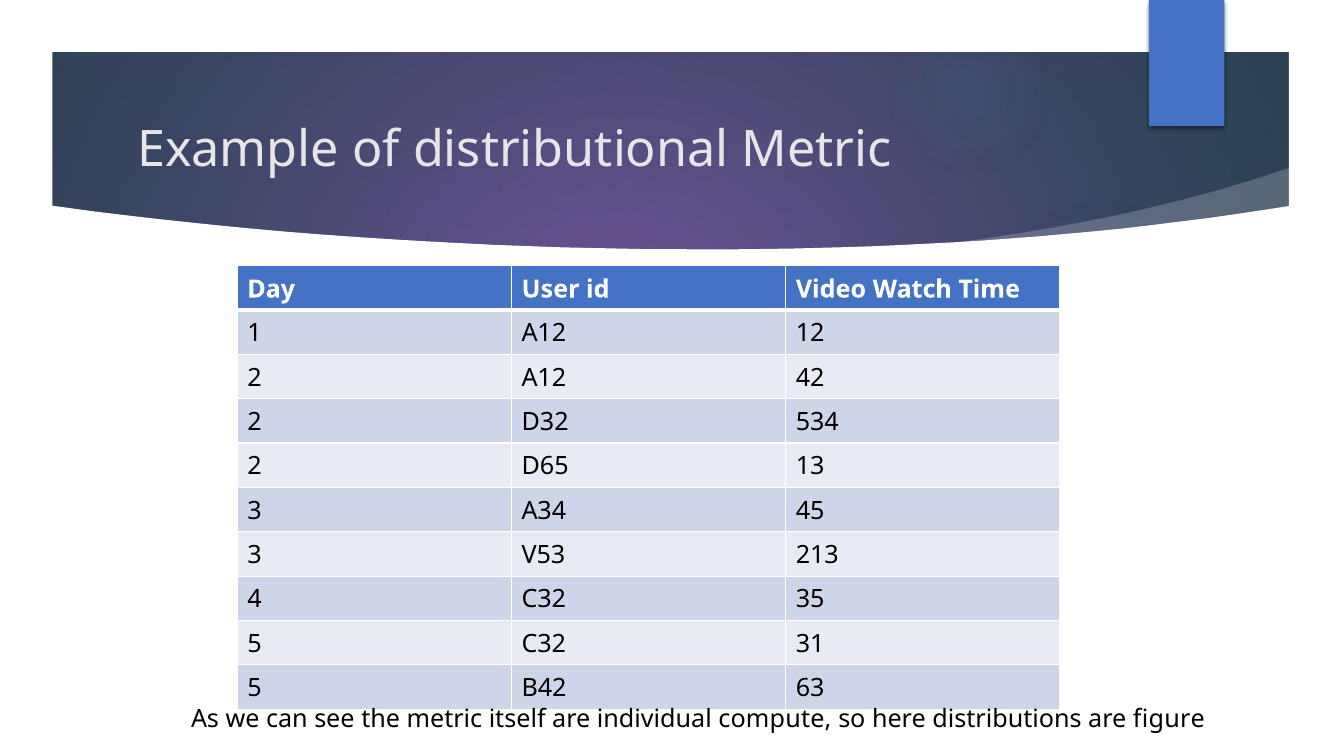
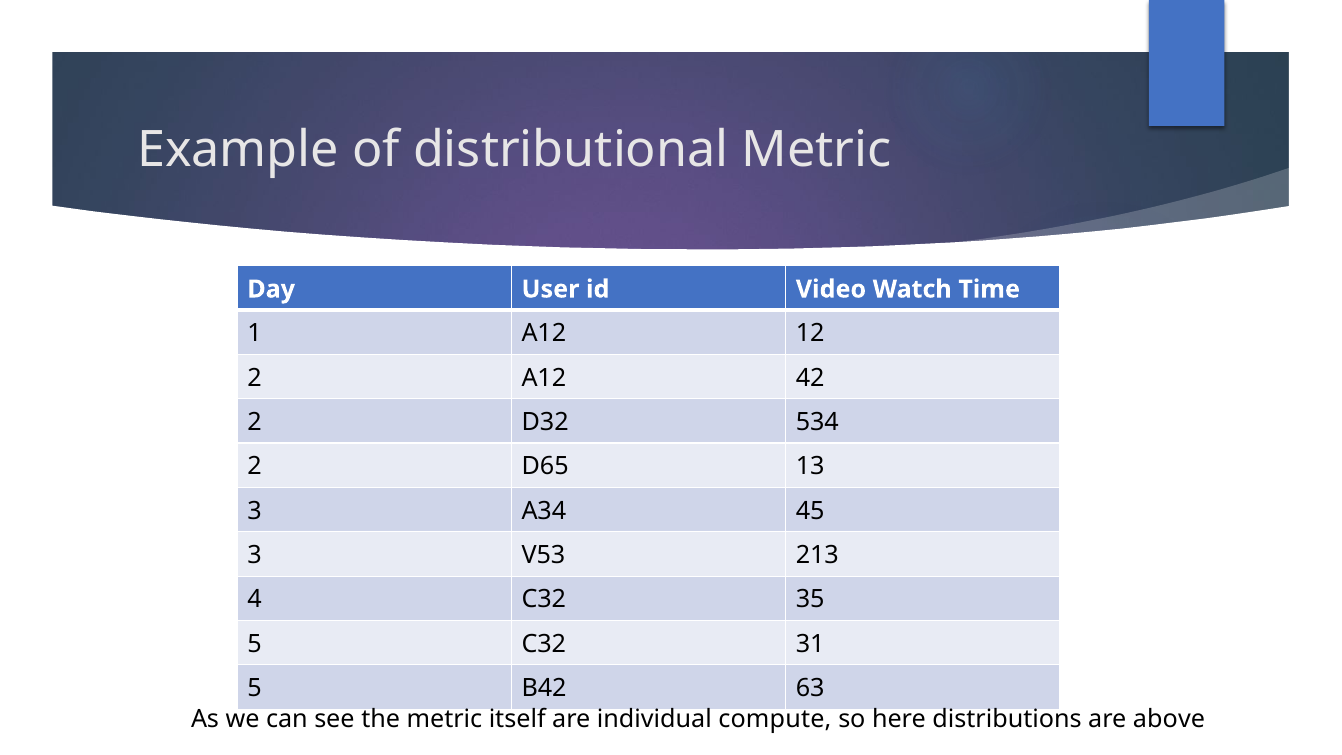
figure: figure -> above (1169, 719)
